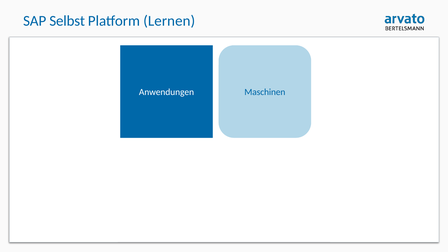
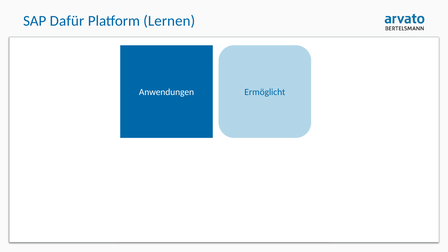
Selbst: Selbst -> Dafür (67, 21)
Maschinen: Maschinen -> Ermöglicht (265, 92)
